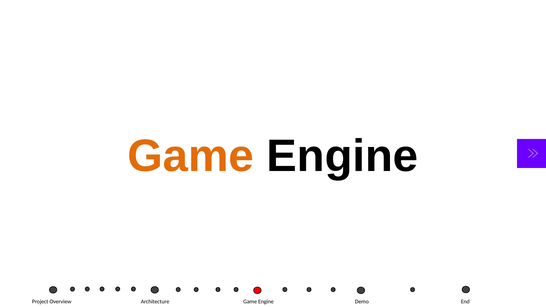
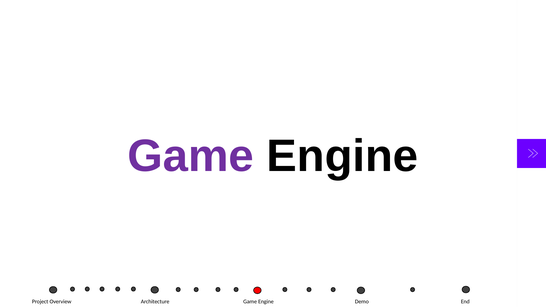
Game colour: orange -> purple (191, 156)
